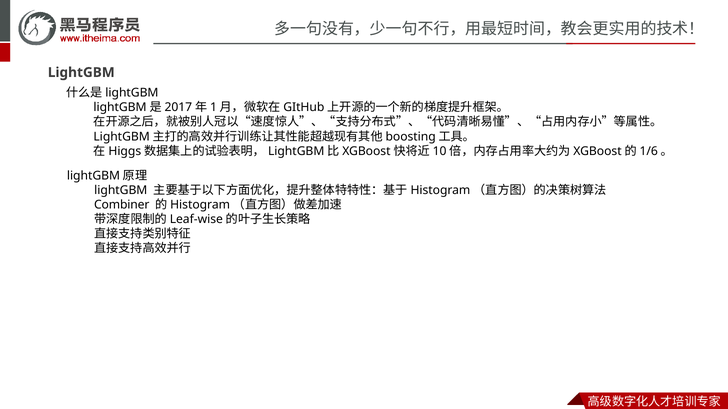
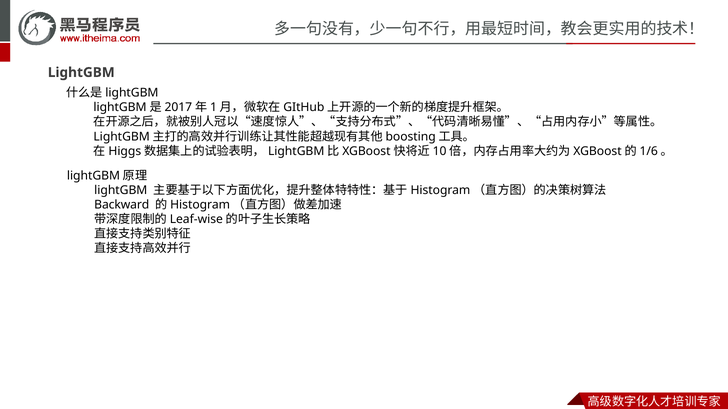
Combiner: Combiner -> Backward (122, 205)
